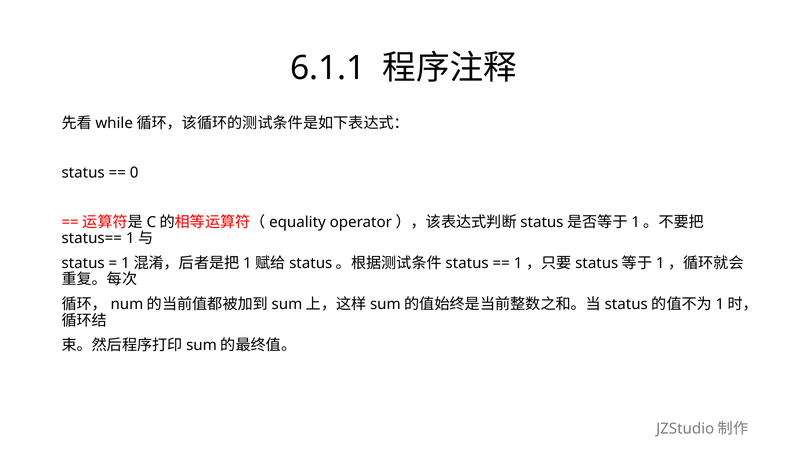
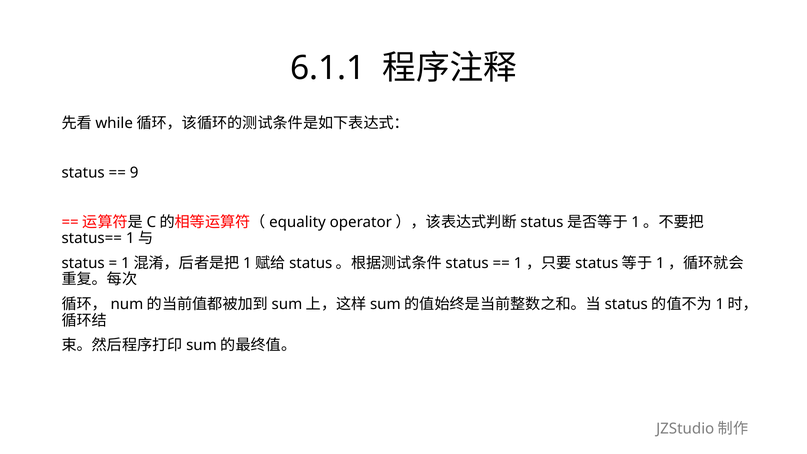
0: 0 -> 9 (134, 173)
